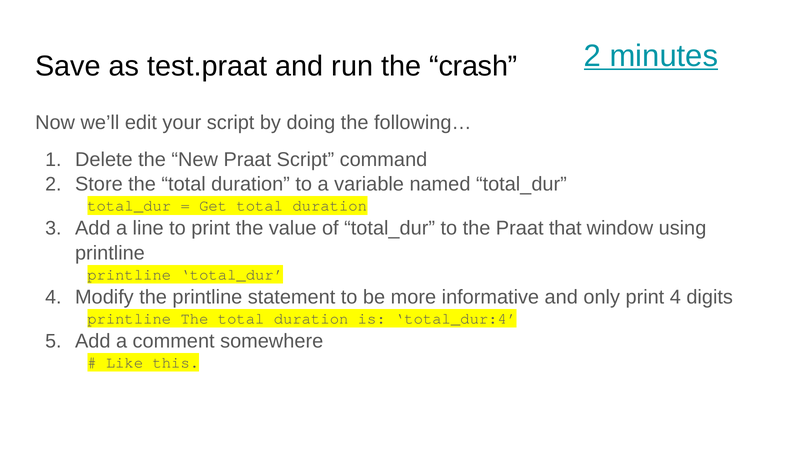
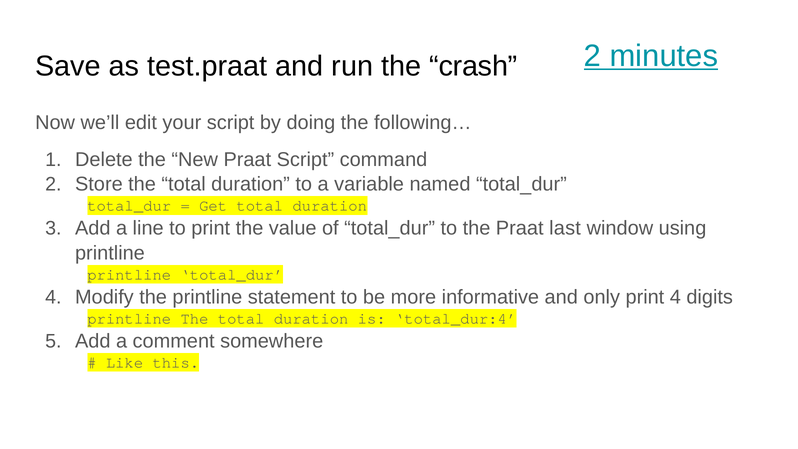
that: that -> last (565, 228)
